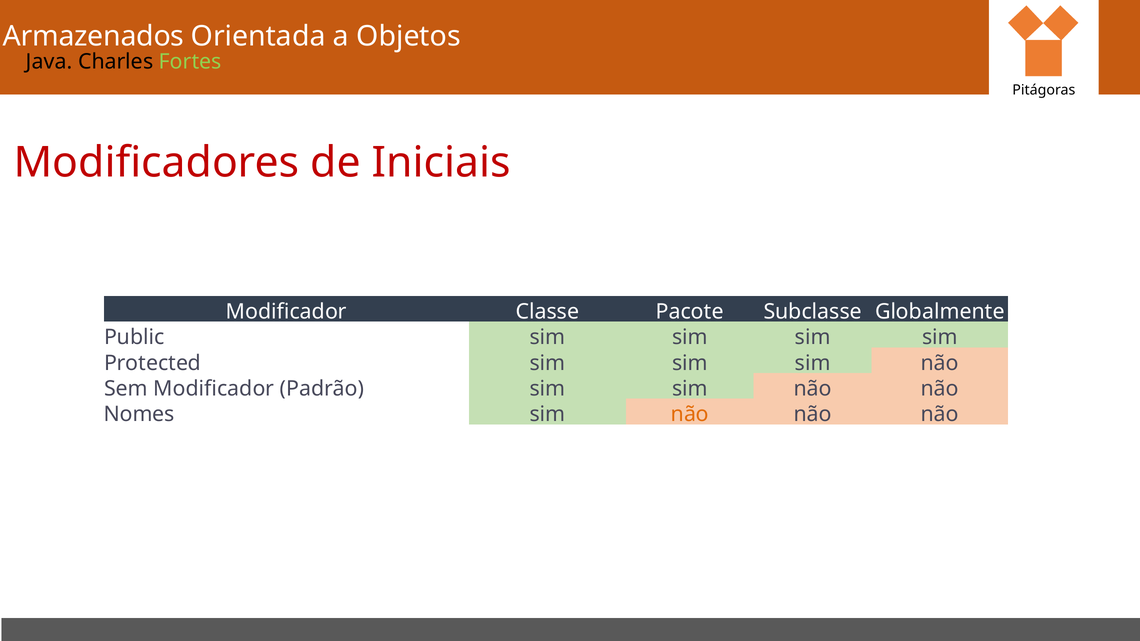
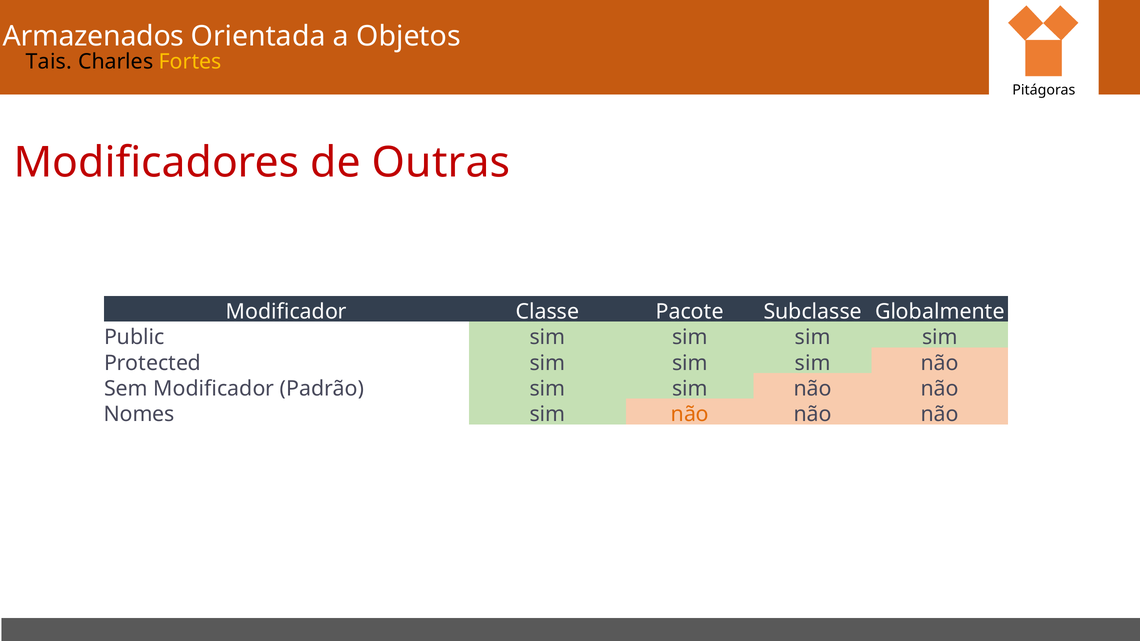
Java: Java -> Tais (49, 62)
Fortes colour: light green -> yellow (190, 62)
Iniciais: Iniciais -> Outras (441, 163)
